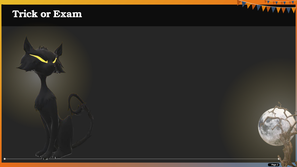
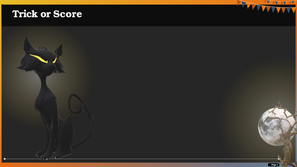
Exam: Exam -> Score (68, 14)
